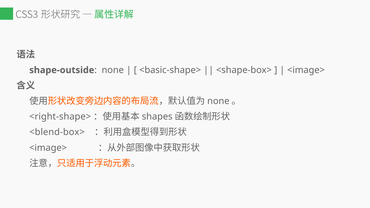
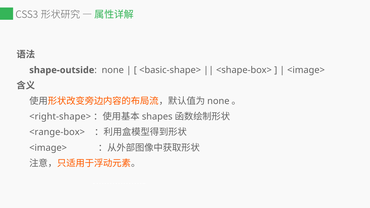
<blend-box>: <blend-box> -> <range-box> (57, 132)
